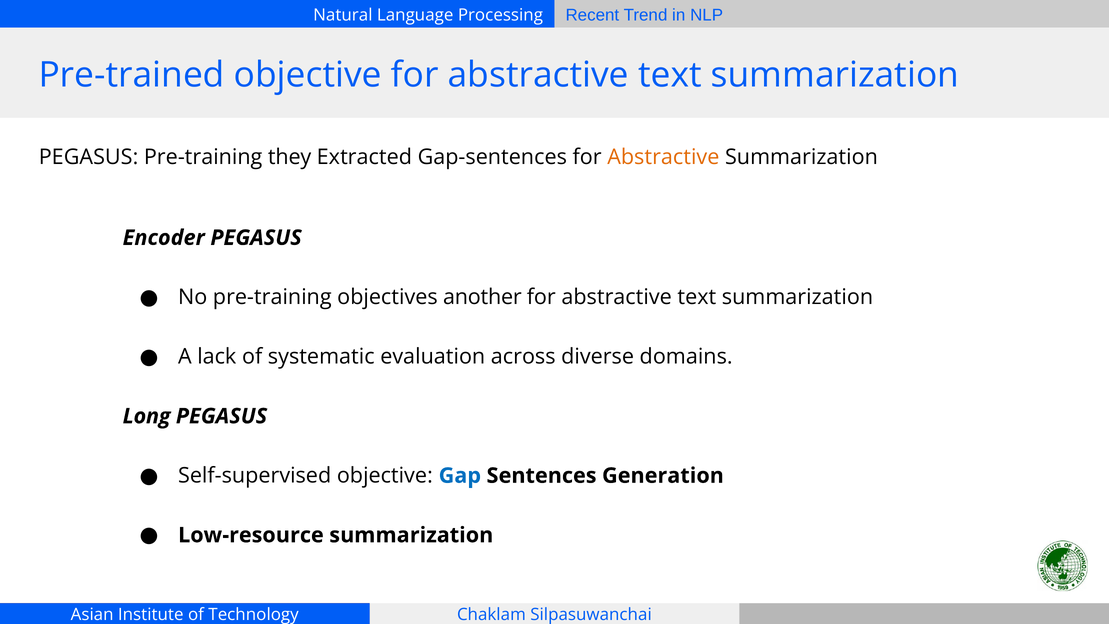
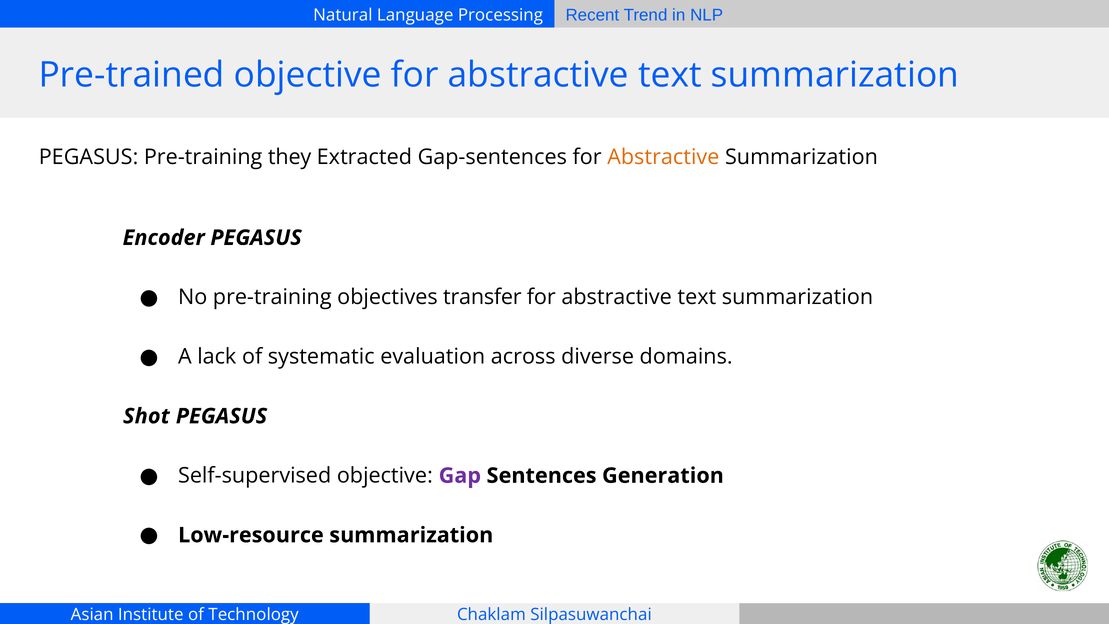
another: another -> transfer (482, 297)
Long: Long -> Shot (146, 416)
Gap colour: blue -> purple (460, 476)
